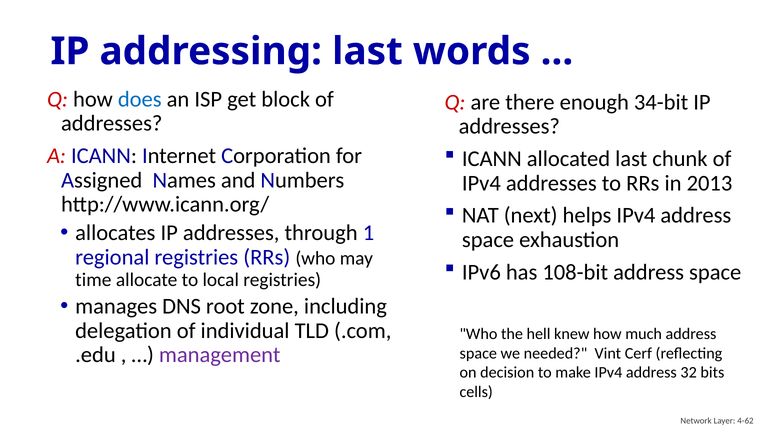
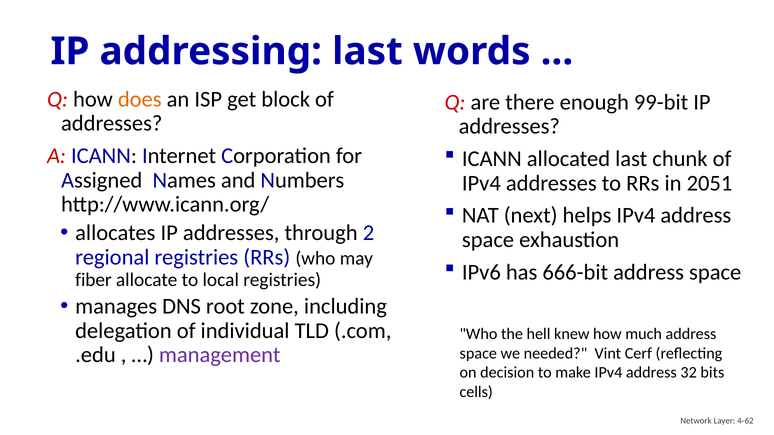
does colour: blue -> orange (140, 99)
34-bit: 34-bit -> 99-bit (661, 102)
2013: 2013 -> 2051 (709, 183)
1: 1 -> 2 (369, 233)
108-bit: 108-bit -> 666-bit (575, 272)
time: time -> fiber (93, 280)
